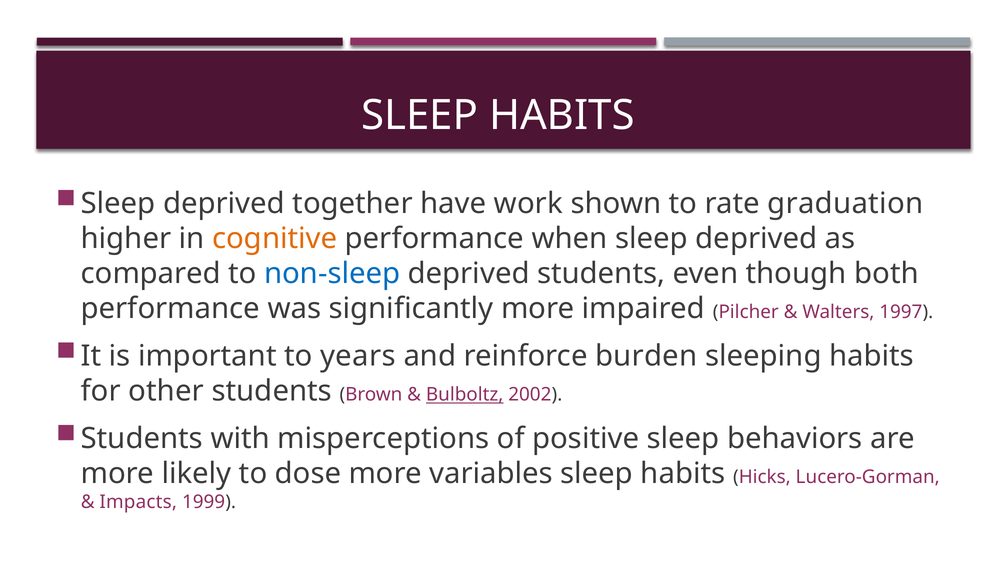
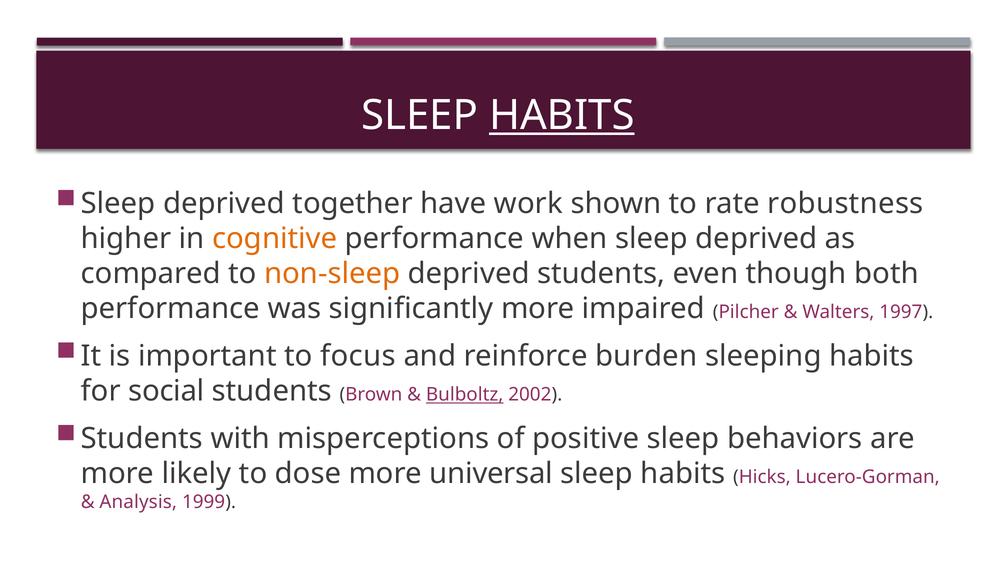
HABITS underline: none -> present (562, 116)
graduation: graduation -> robustness (845, 203)
non-sleep colour: blue -> orange (332, 274)
years: years -> focus (358, 356)
other: other -> social (166, 392)
variables: variables -> universal (491, 474)
Impacts: Impacts -> Analysis (138, 502)
